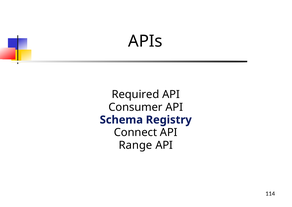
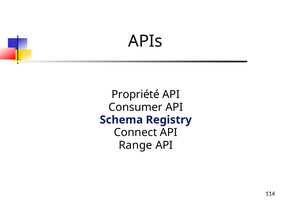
Required: Required -> Propriété (136, 94)
